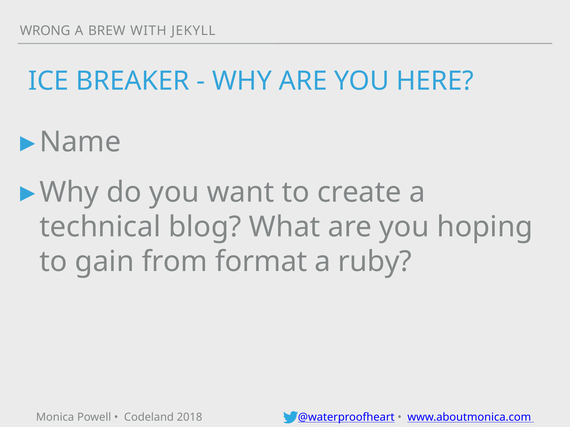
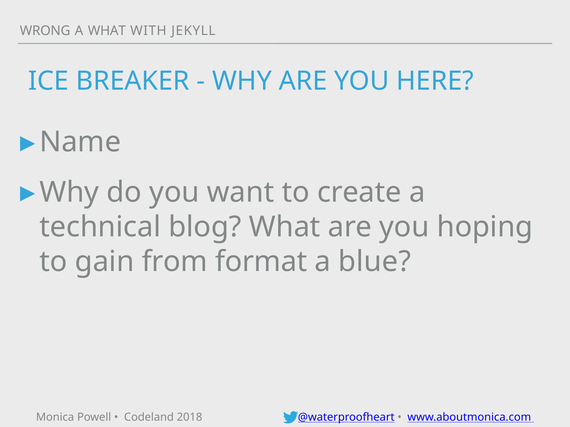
A BREW: BREW -> WHAT (107, 31)
ruby: ruby -> blue (375, 262)
